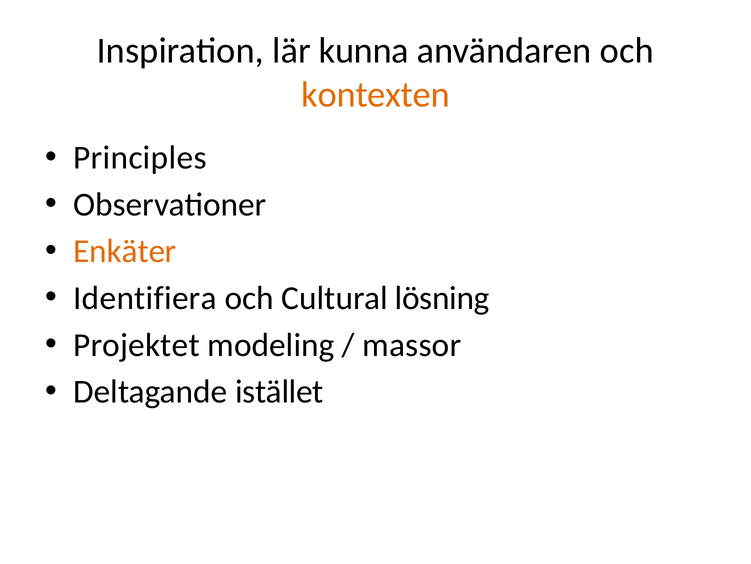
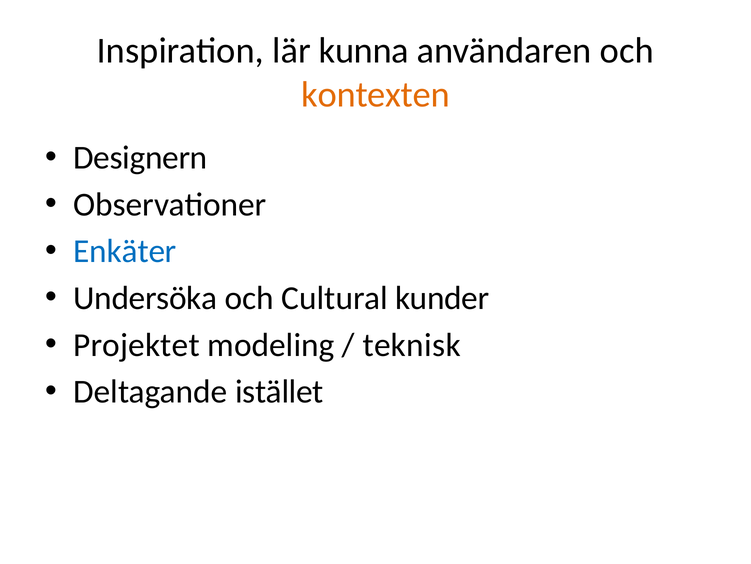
Principles: Principles -> Designern (140, 158)
Enkäter colour: orange -> blue (125, 251)
Identifiera: Identifiera -> Undersöka (145, 298)
lösning: lösning -> kunder (442, 298)
massor: massor -> teknisk (412, 345)
